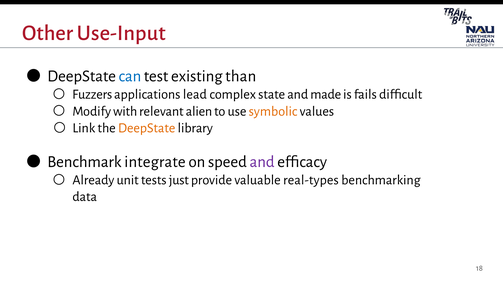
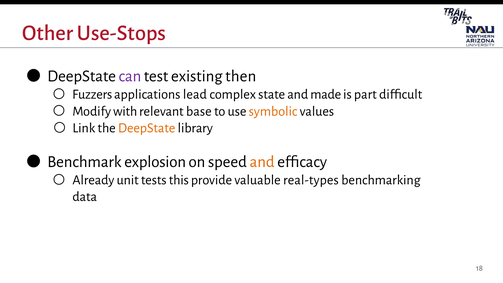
Use-Input: Use-Input -> Use-Stops (121, 33)
can colour: blue -> purple (130, 76)
than: than -> then (241, 76)
fails: fails -> part (365, 94)
alien: alien -> base (199, 111)
integrate: integrate -> explosion (155, 162)
and colour: purple -> orange (262, 162)
just: just -> this (179, 180)
